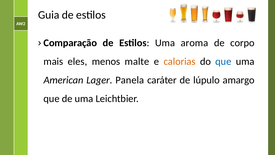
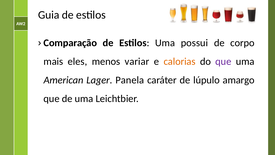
aroma: aroma -> possui (194, 43)
malte: malte -> variar (137, 61)
que colour: blue -> purple (223, 61)
